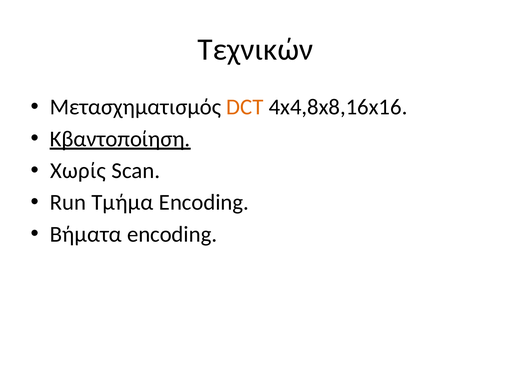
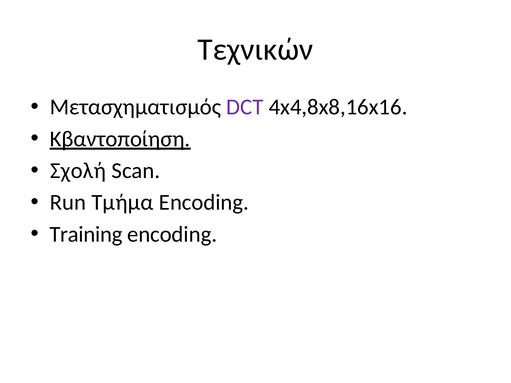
DCT colour: orange -> purple (245, 107)
Χωρίς: Χωρίς -> Σχολή (78, 171)
Βήματα: Βήματα -> Training (86, 234)
